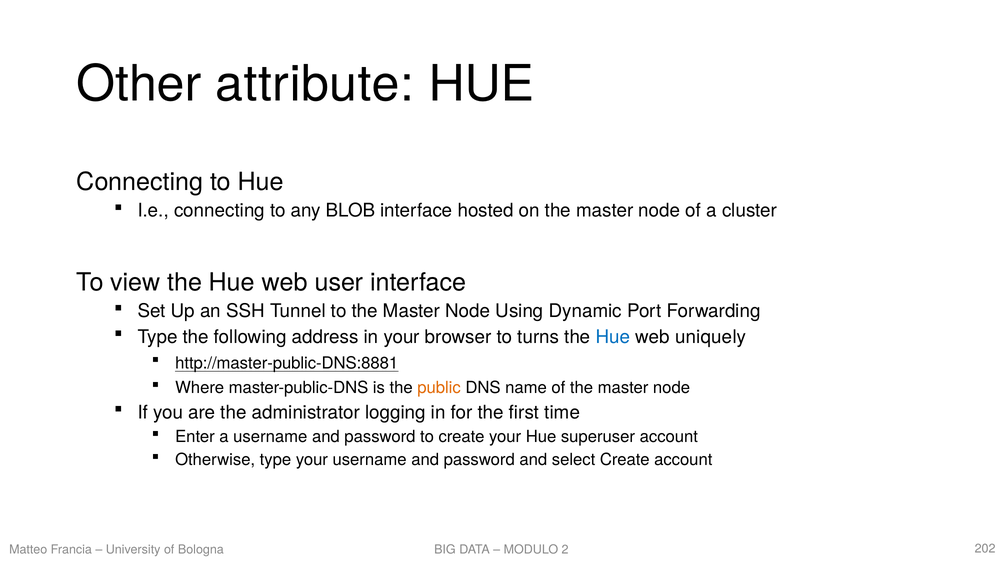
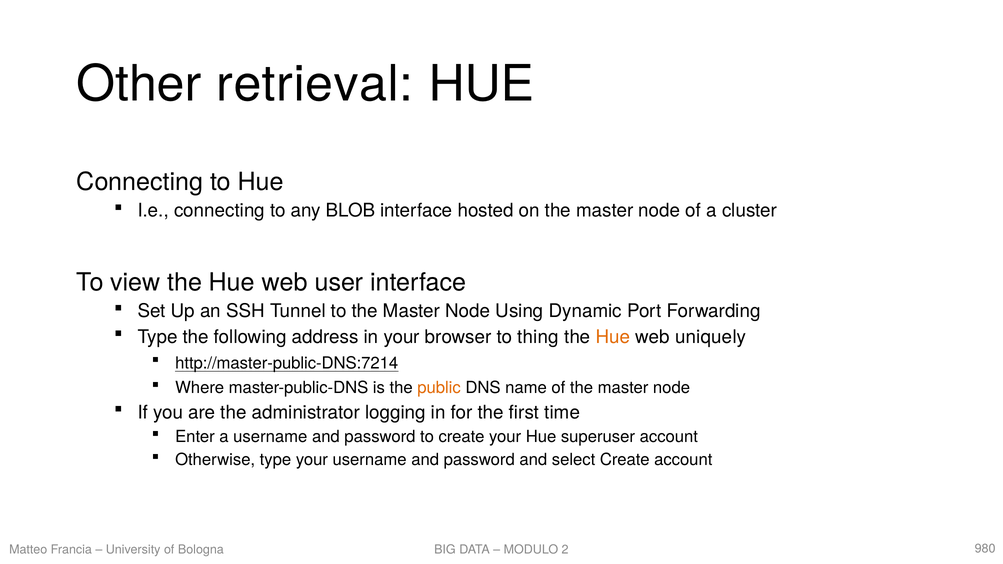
attribute: attribute -> retrieval (315, 84)
turns: turns -> thing (538, 337)
Hue colour: blue -> orange (613, 337)
http://master-public-DNS:8881: http://master-public-DNS:8881 -> http://master-public-DNS:7214 (287, 364)
202: 202 -> 980 (985, 549)
